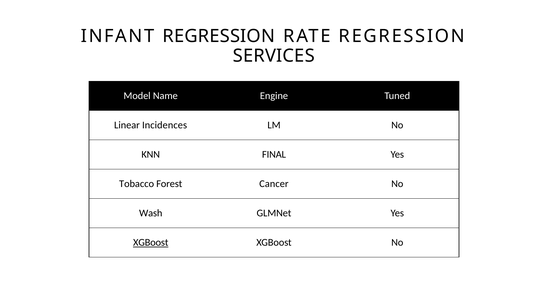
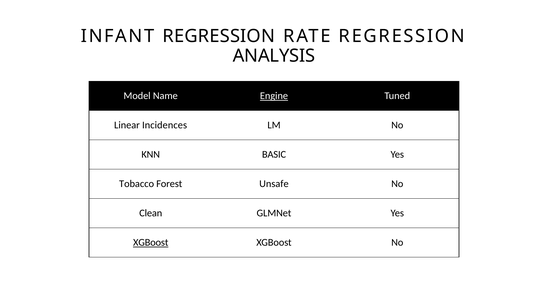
SERVICES: SERVICES -> ANALYSIS (274, 56)
Engine underline: none -> present (274, 96)
FINAL: FINAL -> BASIC (274, 155)
Cancer: Cancer -> Unsafe (274, 184)
Wash: Wash -> Clean (151, 213)
